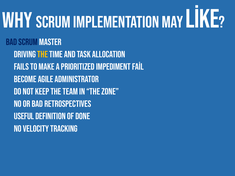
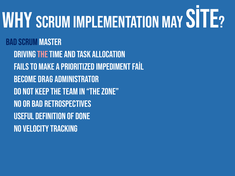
like: like -> site (202, 19)
the colour: yellow -> pink (43, 54)
agıle: agıle -> drag (45, 79)
